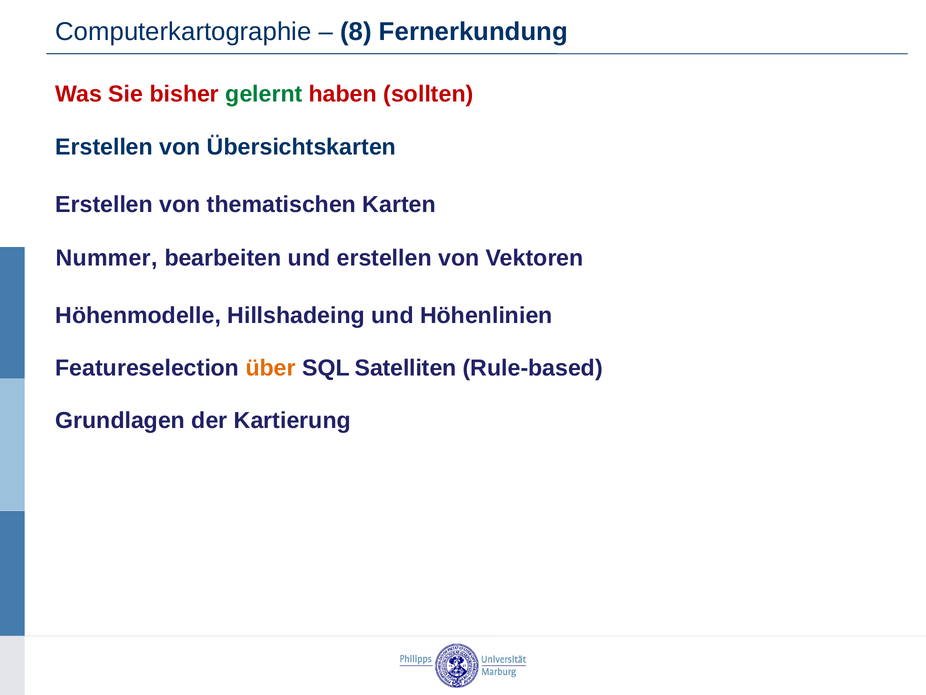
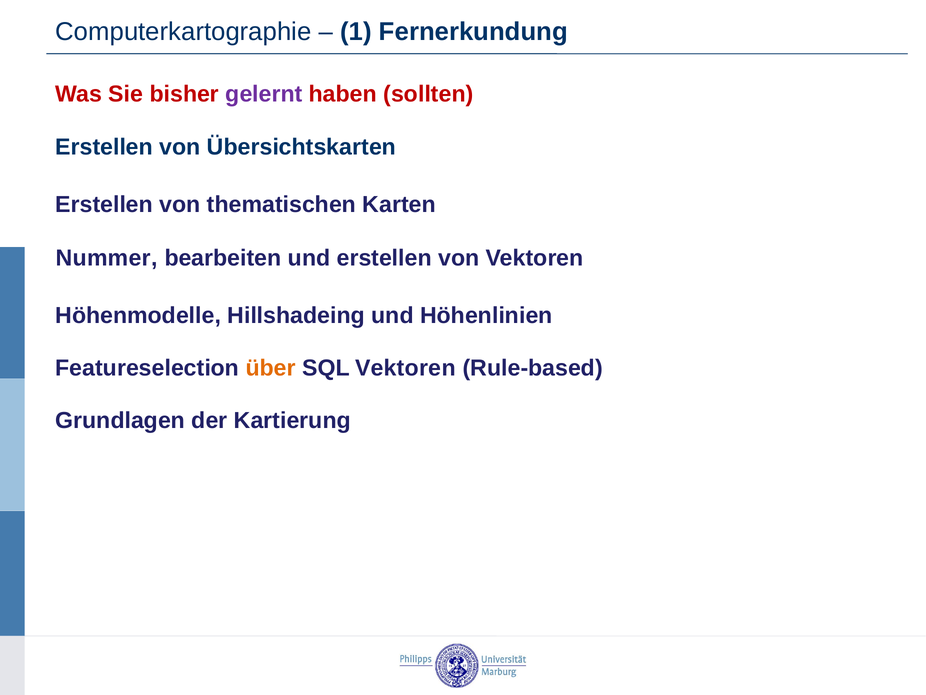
8: 8 -> 1 (356, 32)
gelernt colour: green -> purple (264, 94)
SQL Satelliten: Satelliten -> Vektoren (405, 368)
